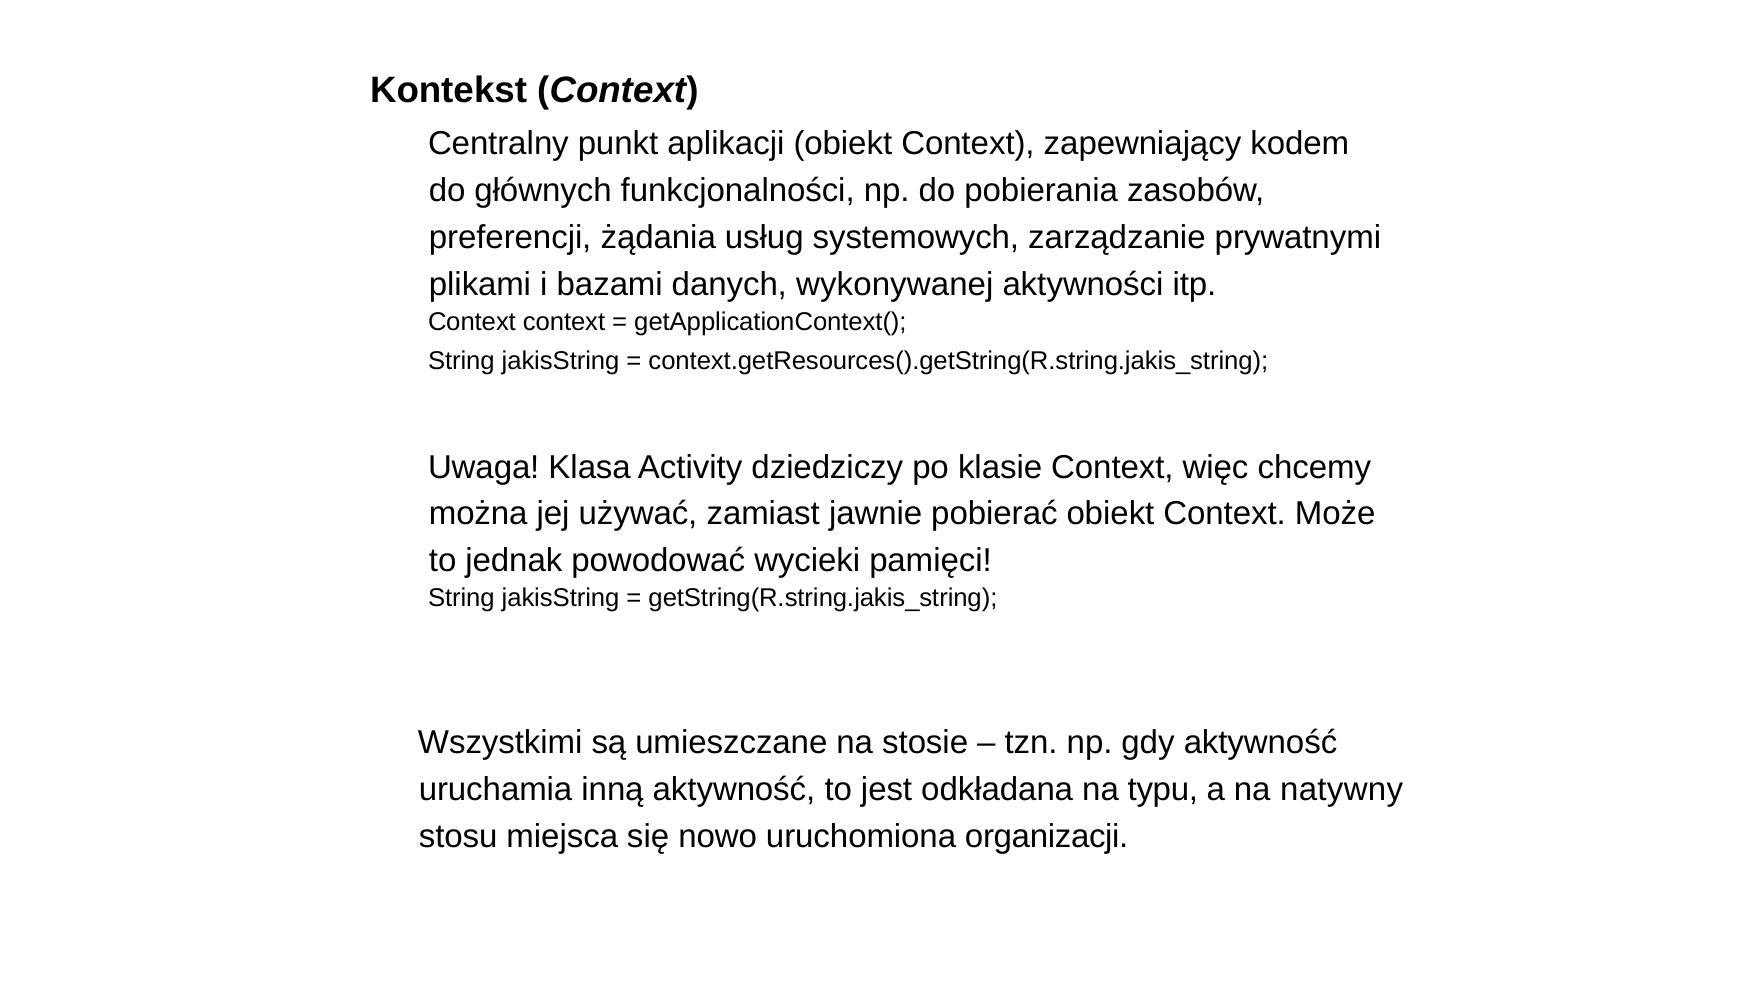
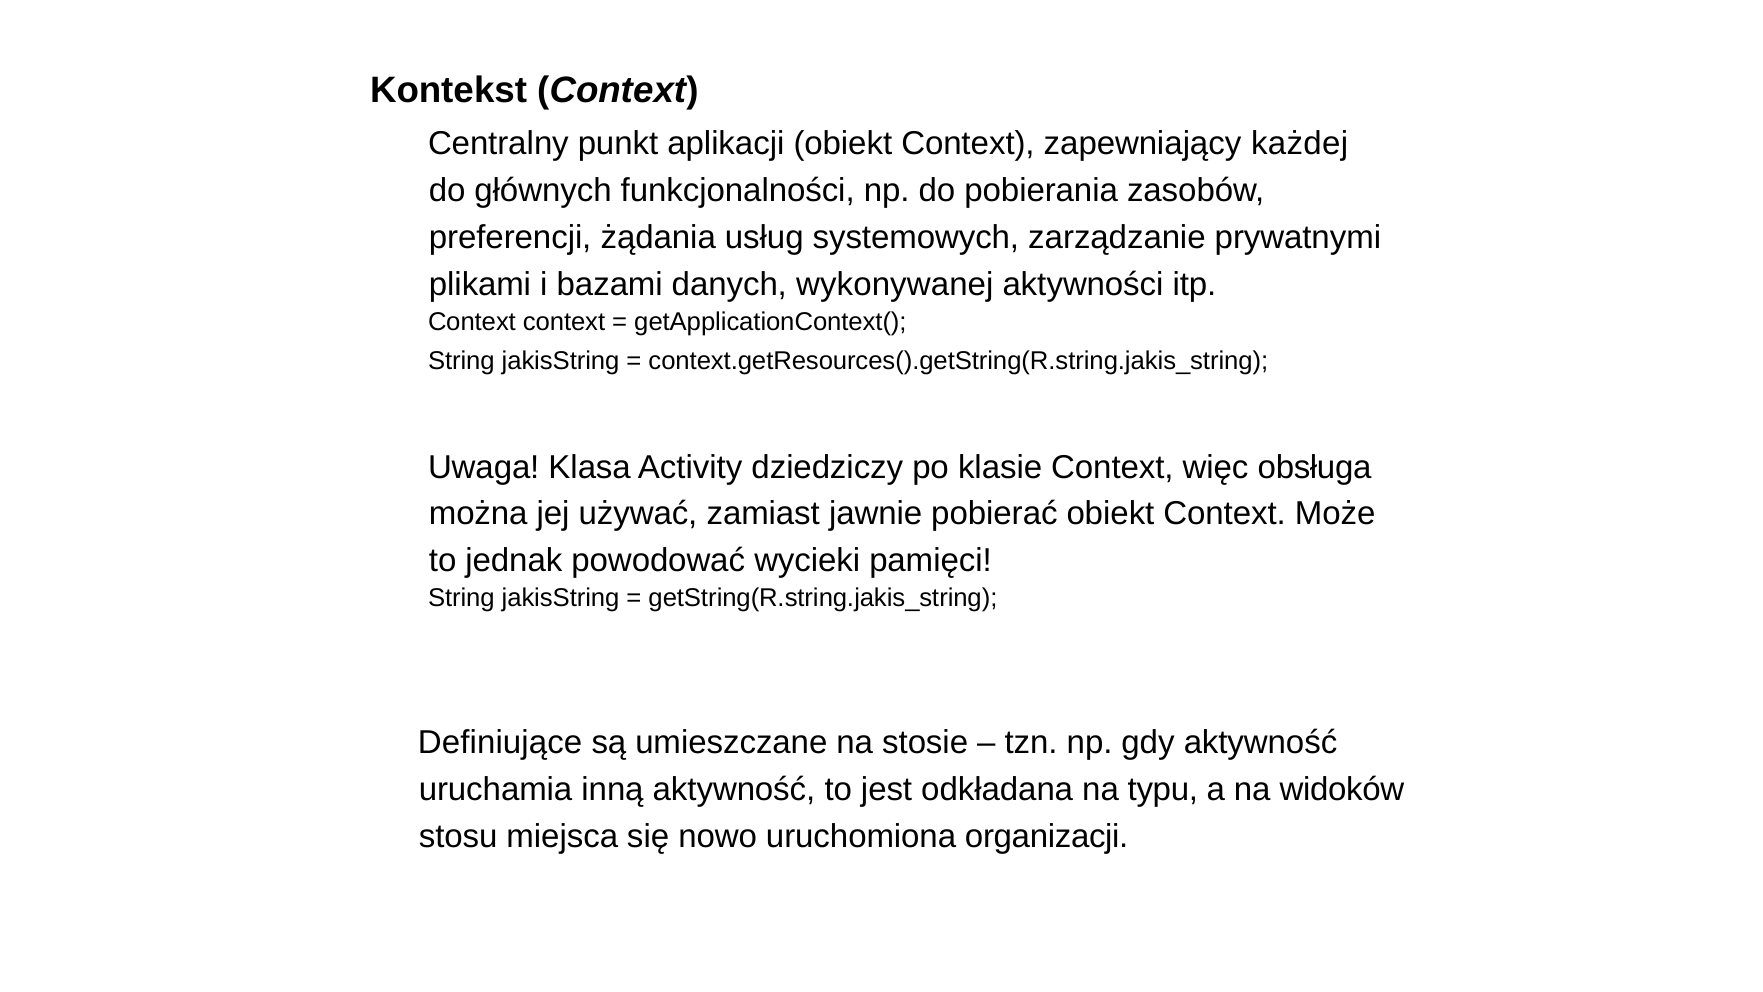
kodem: kodem -> każdej (1300, 144)
chcemy: chcemy -> obsługa (1315, 467)
Wszystkimi: Wszystkimi -> Definiujące (500, 742)
natywny: natywny -> widoków (1342, 789)
